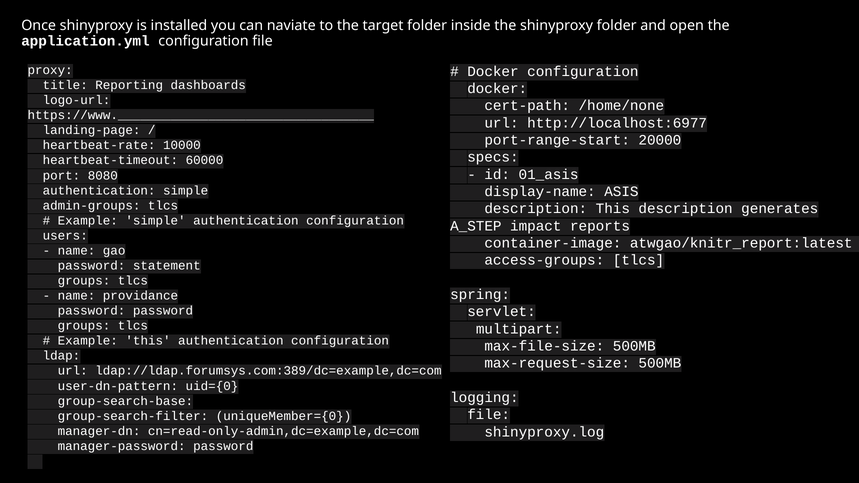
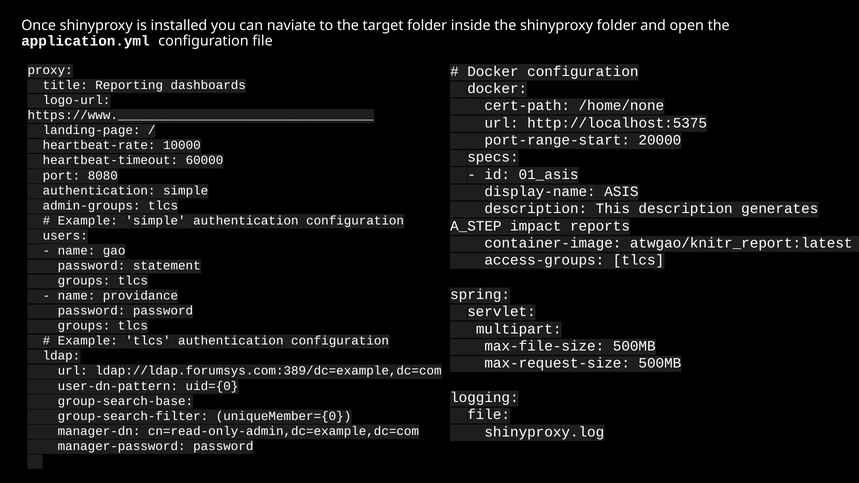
http://localhost:6977: http://localhost:6977 -> http://localhost:5375 (617, 123)
Example this: this -> tlcs (148, 341)
